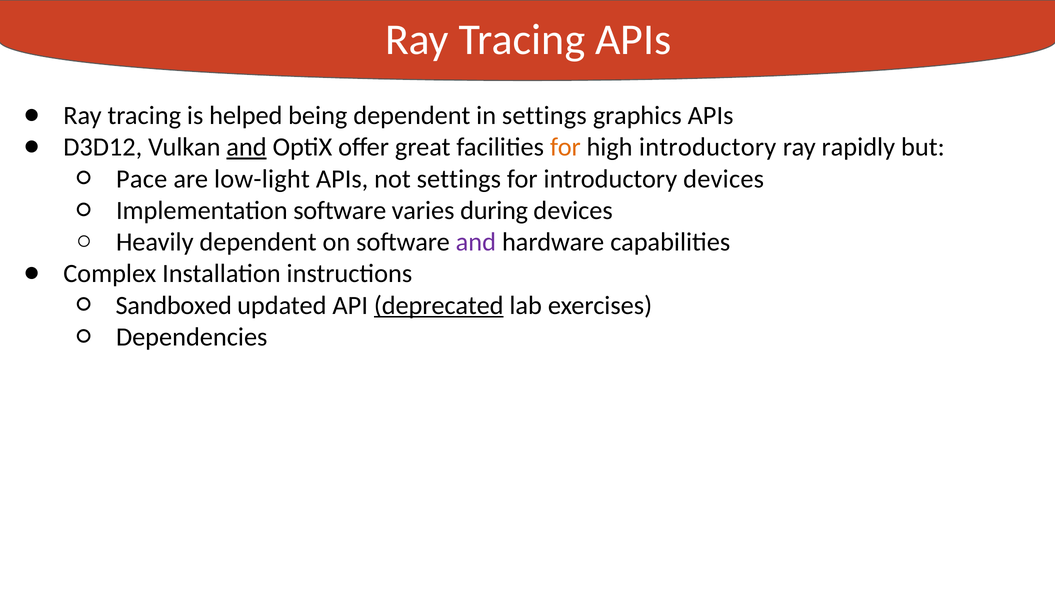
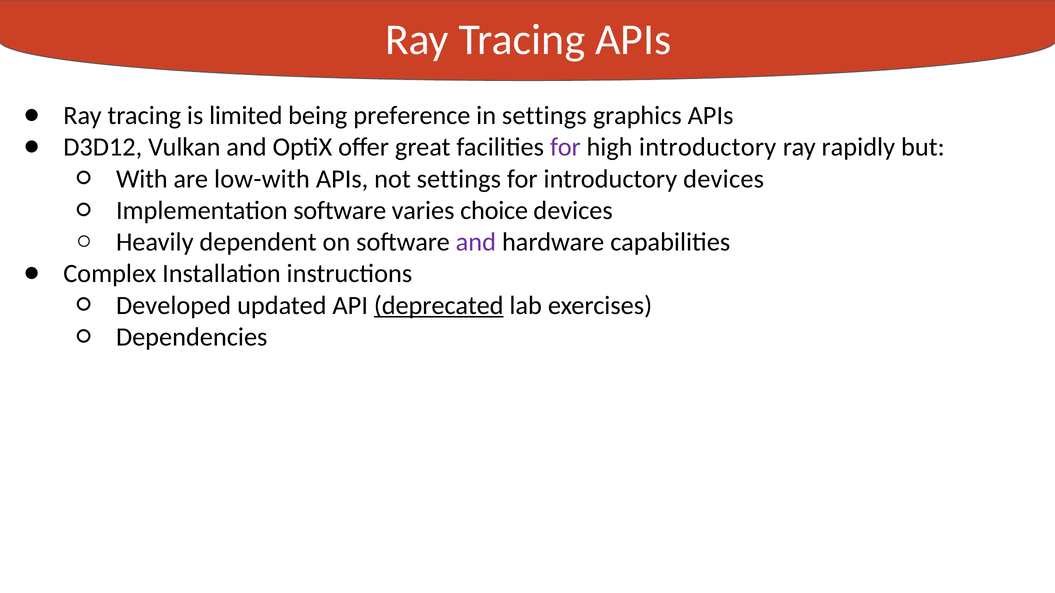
helped: helped -> limited (246, 116)
being dependent: dependent -> preference (412, 116)
and underline: present -> none (247, 147)
for colour: orange -> purple (565, 147)
Pace: Pace -> With (142, 179)
low-light: low-light -> low-with (262, 179)
during: during -> choice (494, 211)
Sandboxed: Sandboxed -> Developed (174, 306)
